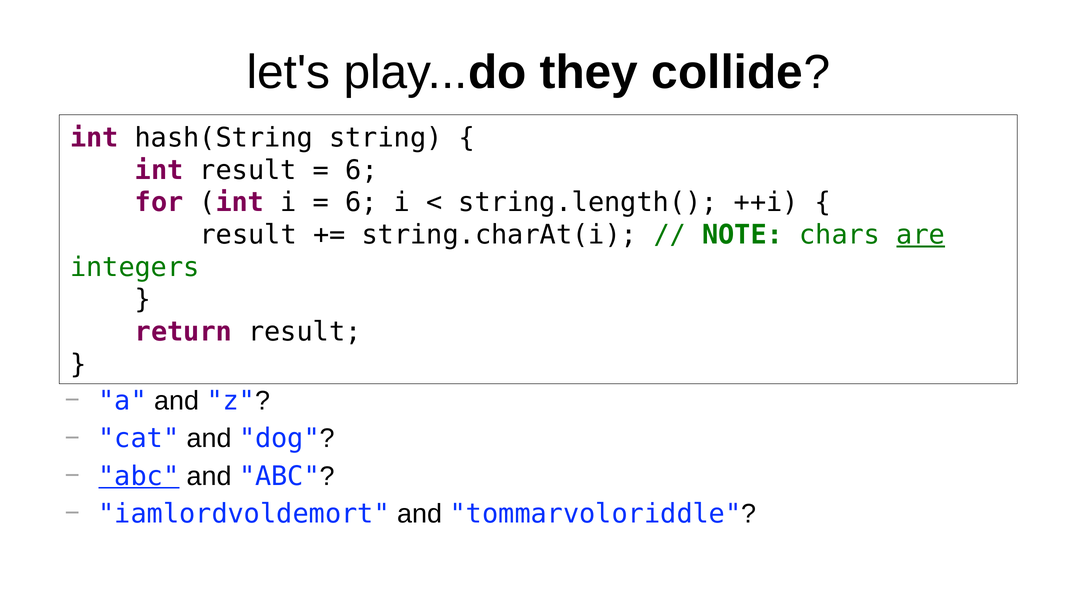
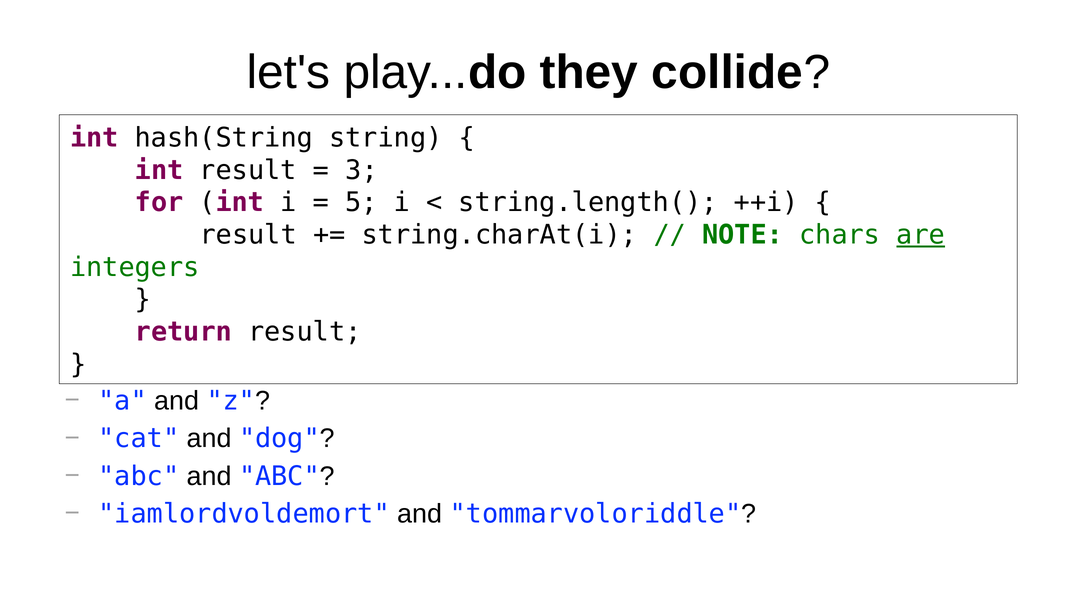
6: 6 -> 3 (362, 170)
6: 6 -> 5 (361, 202)
abc underline: present -> none (139, 476)
